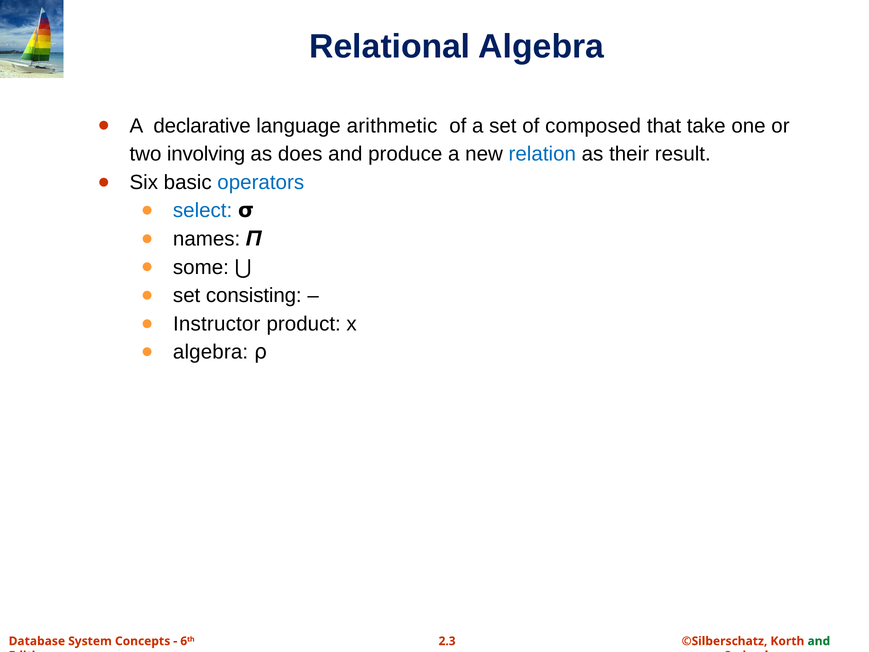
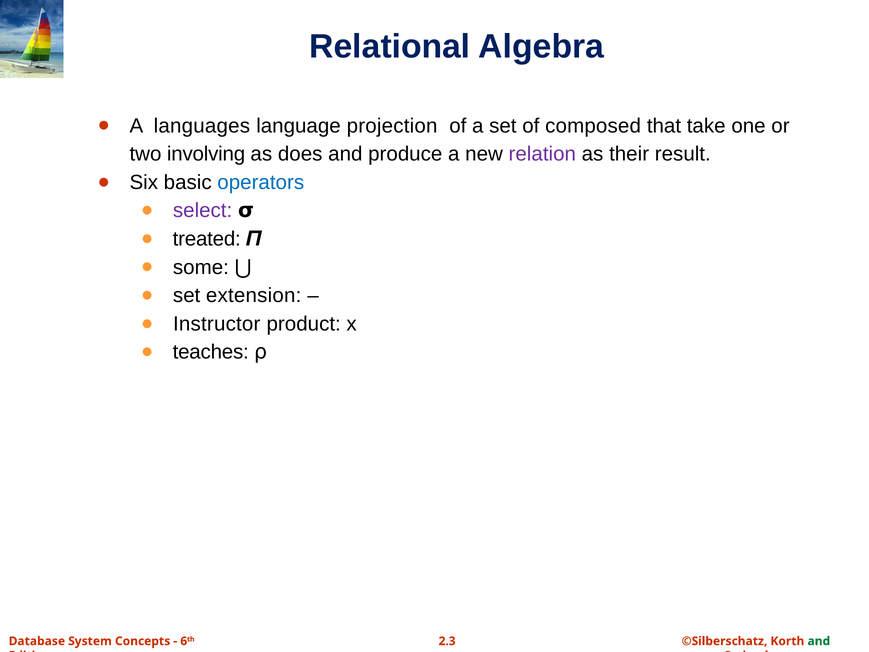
declarative: declarative -> languages (202, 126)
arithmetic: arithmetic -> projection (392, 126)
relation colour: blue -> purple (542, 154)
select colour: blue -> purple (203, 211)
names: names -> treated (207, 239)
consisting: consisting -> extension (254, 295)
algebra: algebra -> teaches (211, 352)
